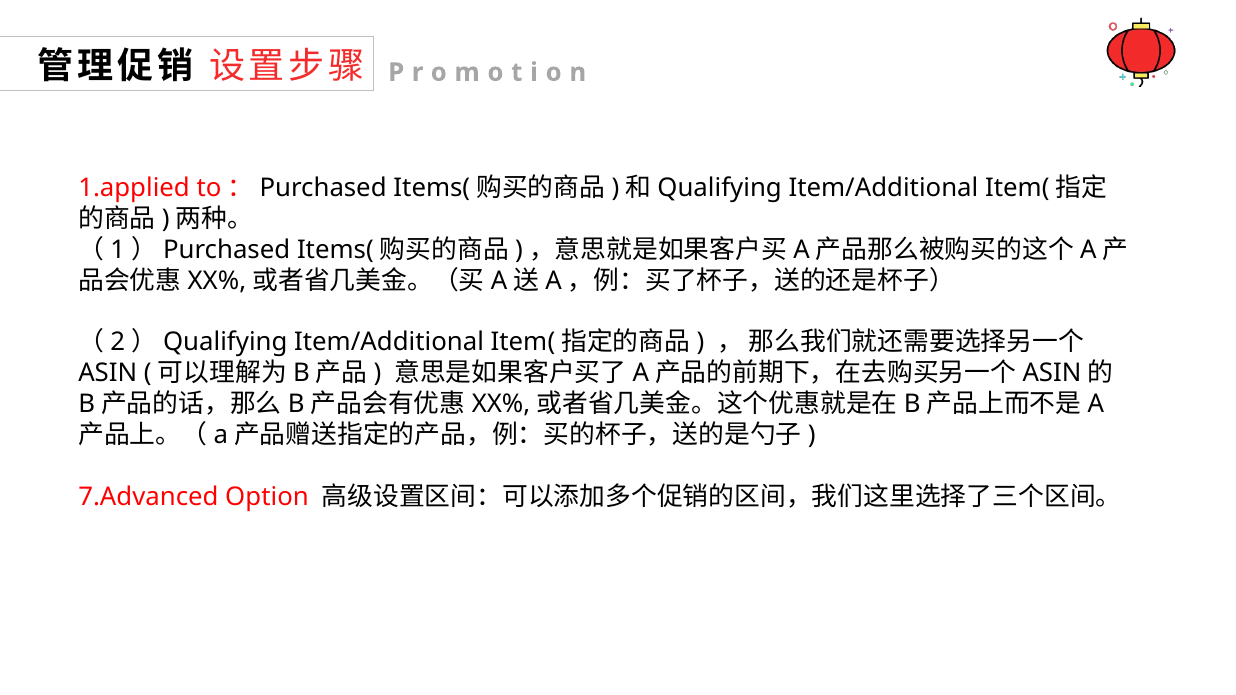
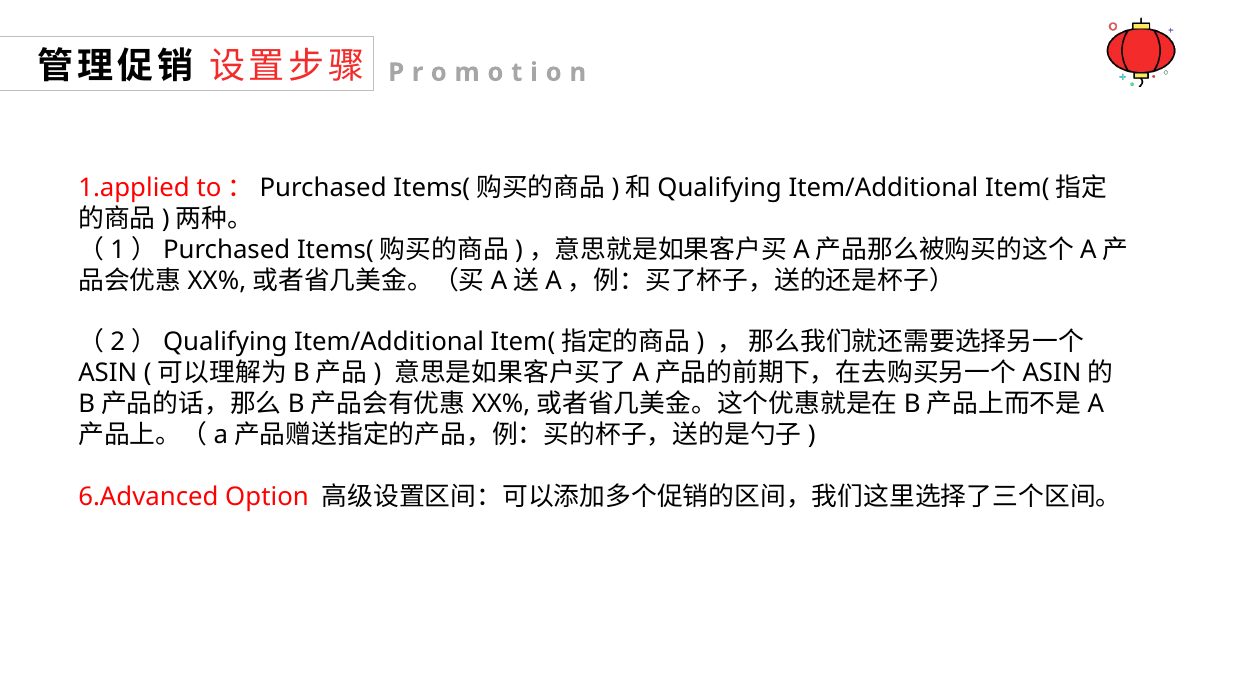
7.Advanced: 7.Advanced -> 6.Advanced (148, 497)
